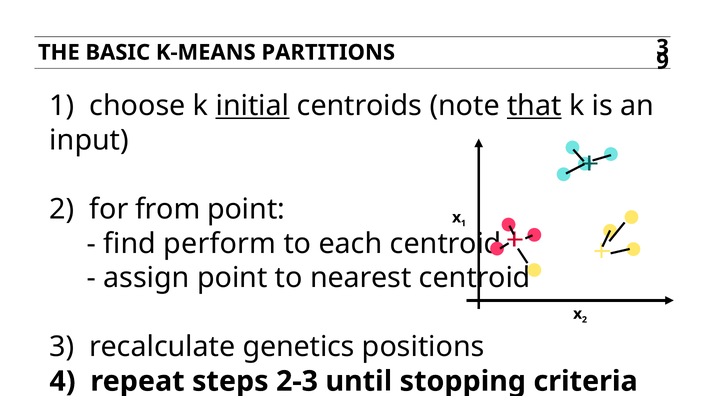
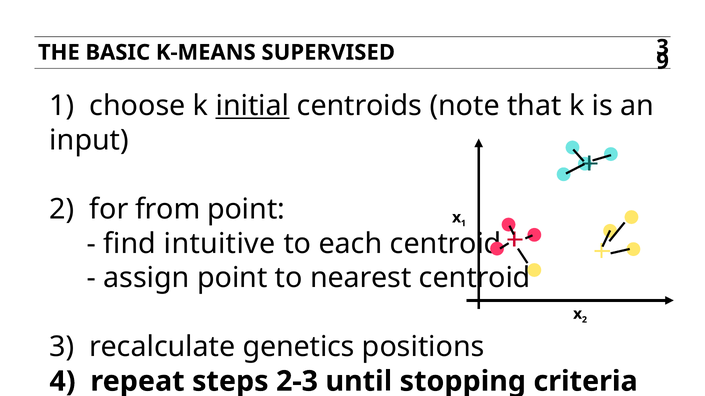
PARTITIONS: PARTITIONS -> SUPERVISED (328, 52)
that underline: present -> none (534, 106)
perform: perform -> intuitive (220, 243)
